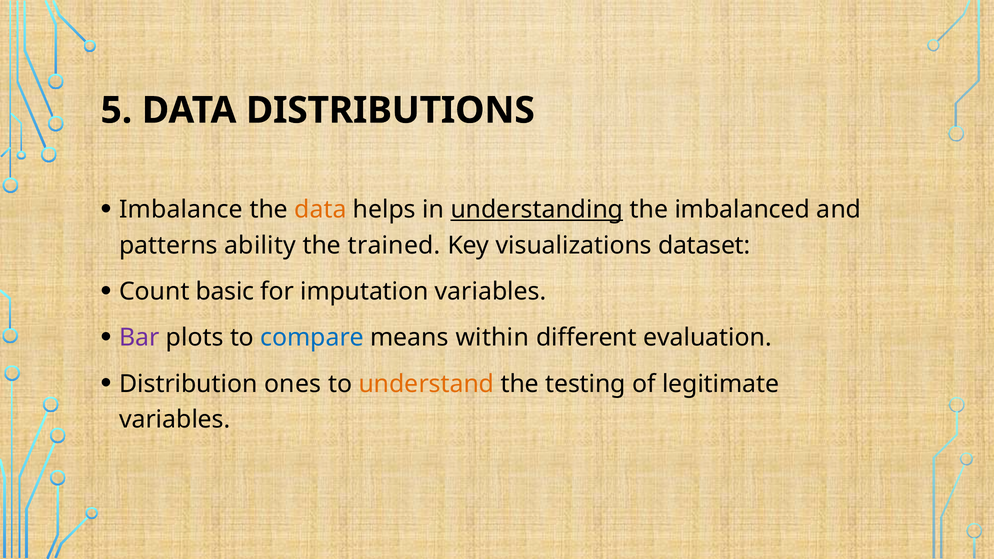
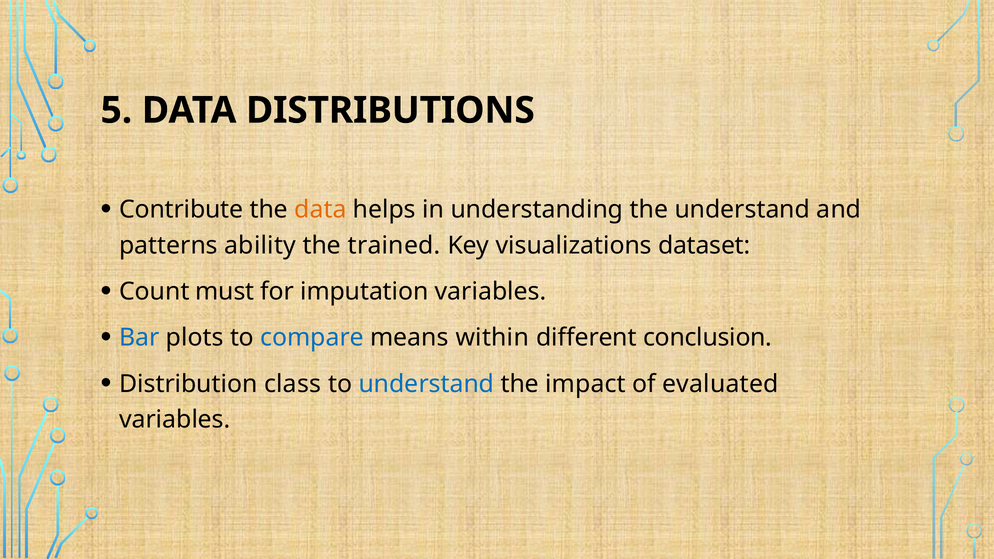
Imbalance: Imbalance -> Contribute (181, 210)
understanding underline: present -> none (537, 210)
the imbalanced: imbalanced -> understand (742, 210)
basic: basic -> must (225, 292)
Bar colour: purple -> blue (139, 338)
evaluation: evaluation -> conclusion (708, 338)
ones: ones -> class (293, 384)
understand colour: orange -> blue (426, 384)
testing: testing -> impact (585, 384)
legitimate: legitimate -> evaluated (720, 384)
